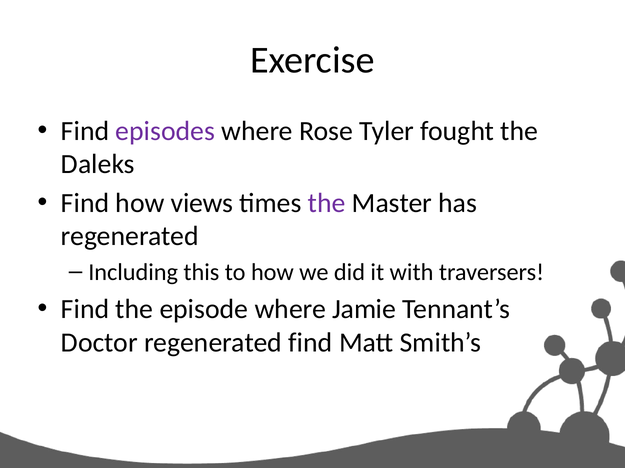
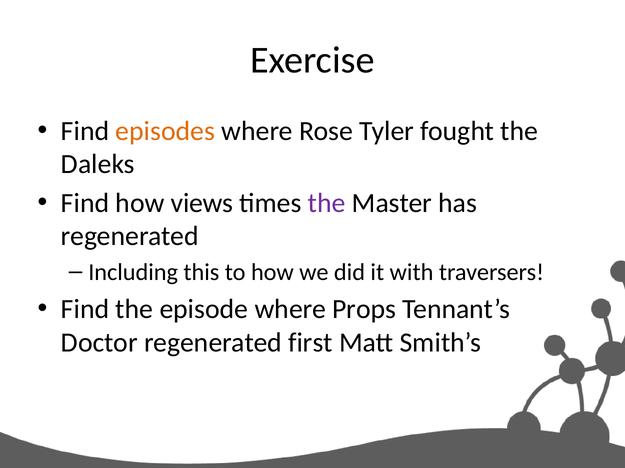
episodes colour: purple -> orange (165, 131)
Jamie: Jamie -> Props (364, 310)
regenerated find: find -> first (310, 343)
